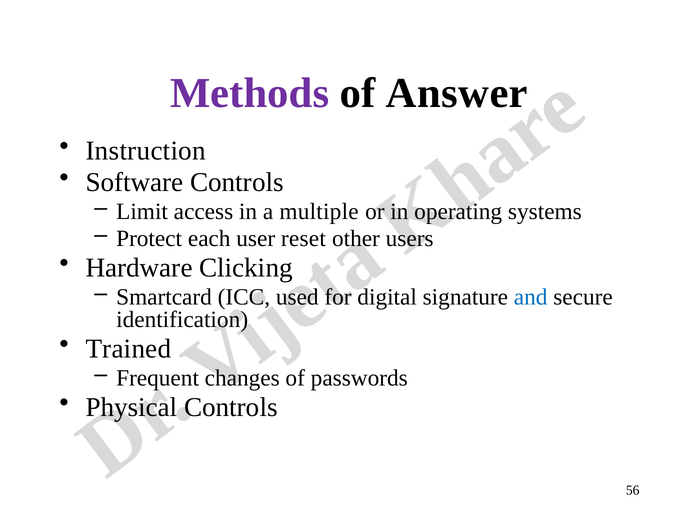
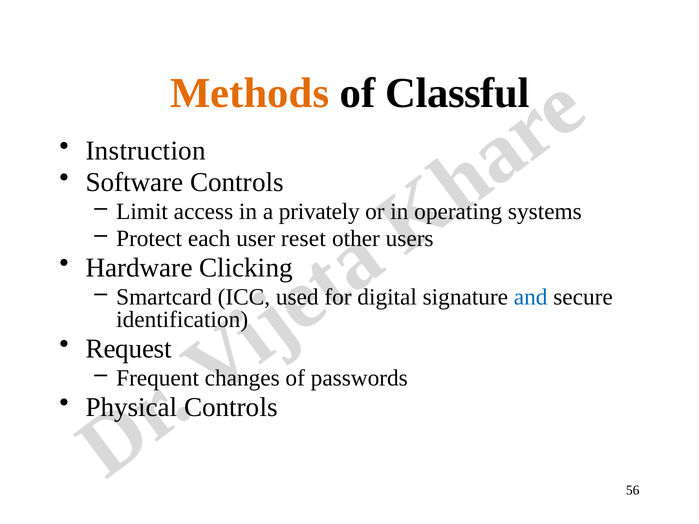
Methods colour: purple -> orange (250, 93)
Answer: Answer -> Classful (457, 93)
multiple: multiple -> privately (319, 212)
Trained: Trained -> Request (129, 349)
